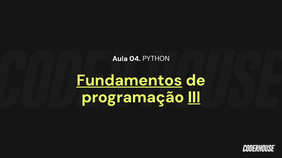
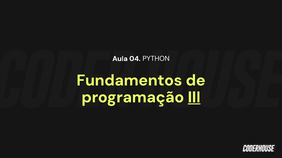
Fundamentos underline: present -> none (129, 81)
